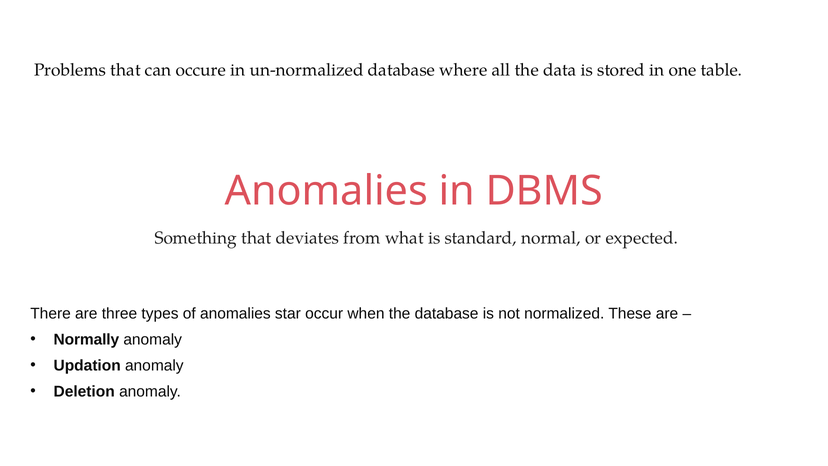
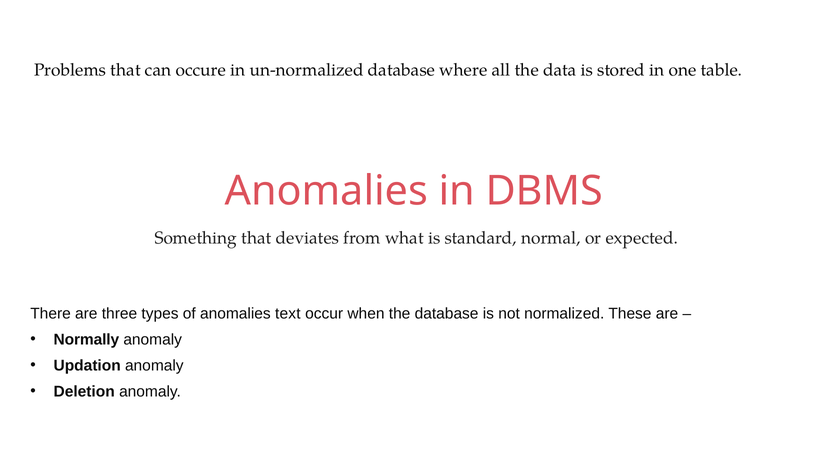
star: star -> text (288, 314)
